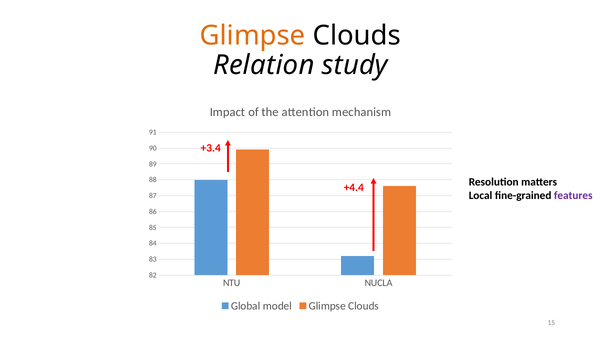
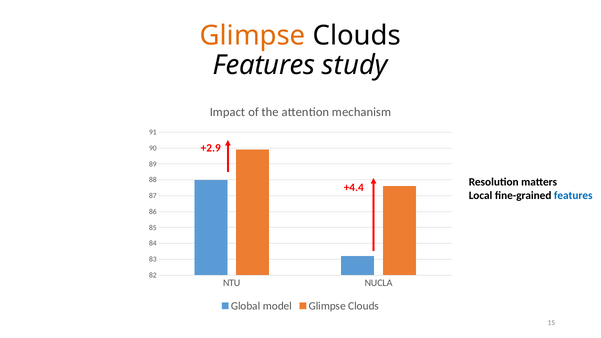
Relation: Relation -> Features (264, 65)
+3.4: +3.4 -> +2.9 (211, 148)
features colour: purple -> blue (573, 196)
